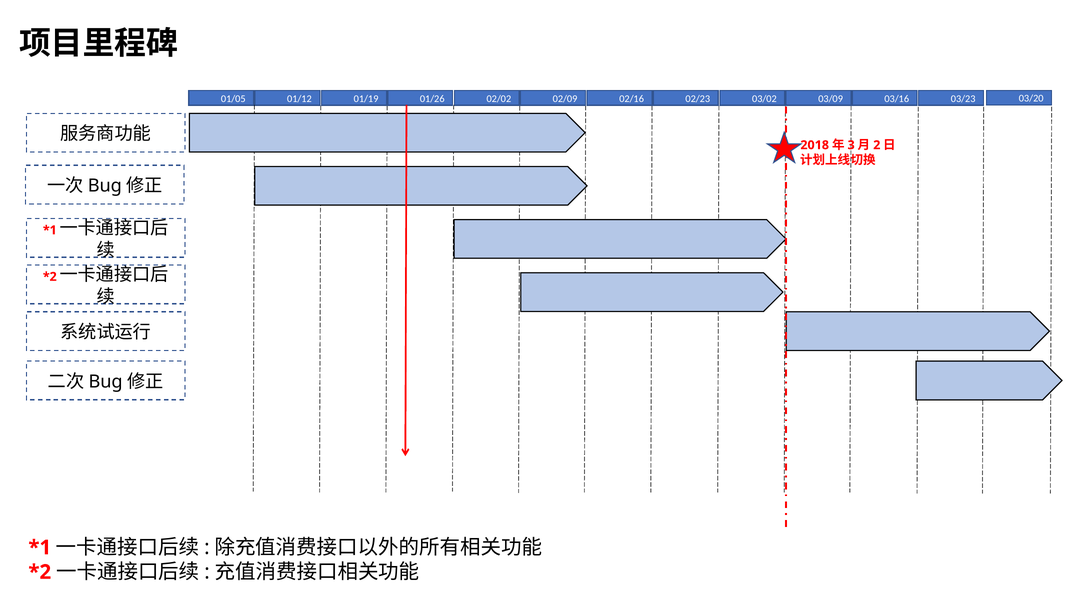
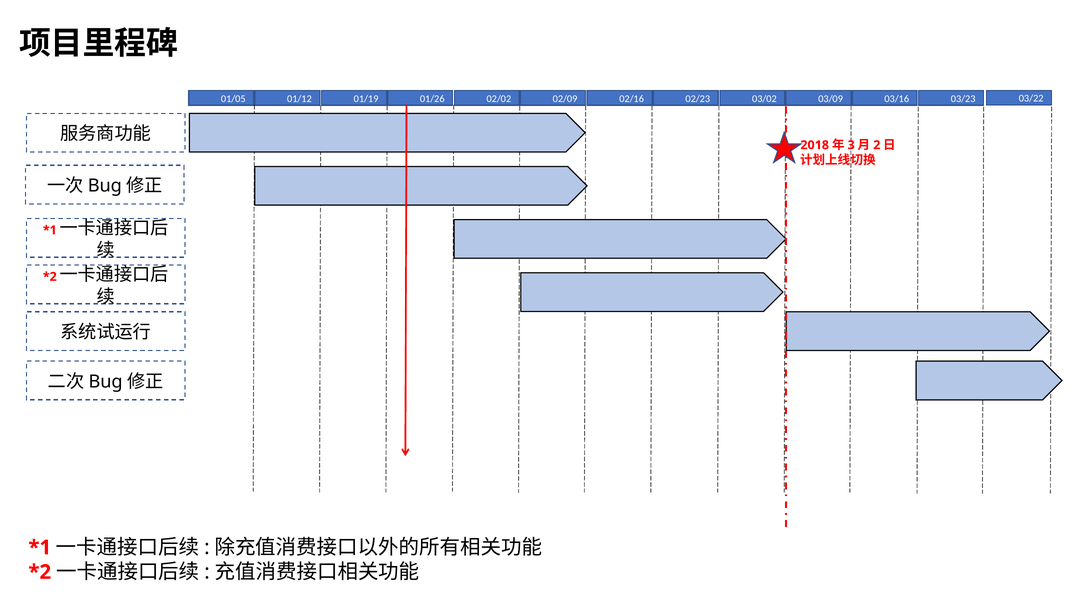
03/20: 03/20 -> 03/22 (1031, 99)
